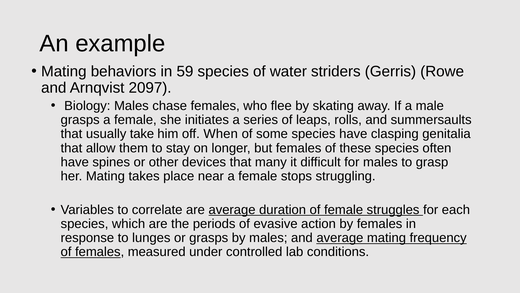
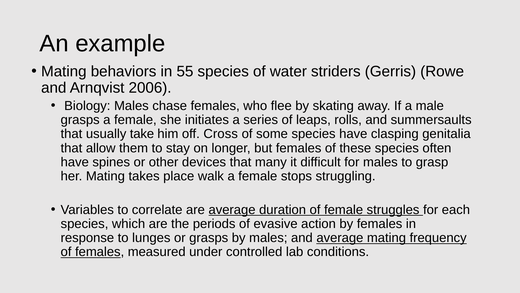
59: 59 -> 55 (185, 71)
2097: 2097 -> 2006 (150, 88)
When: When -> Cross (221, 134)
near: near -> walk (211, 176)
